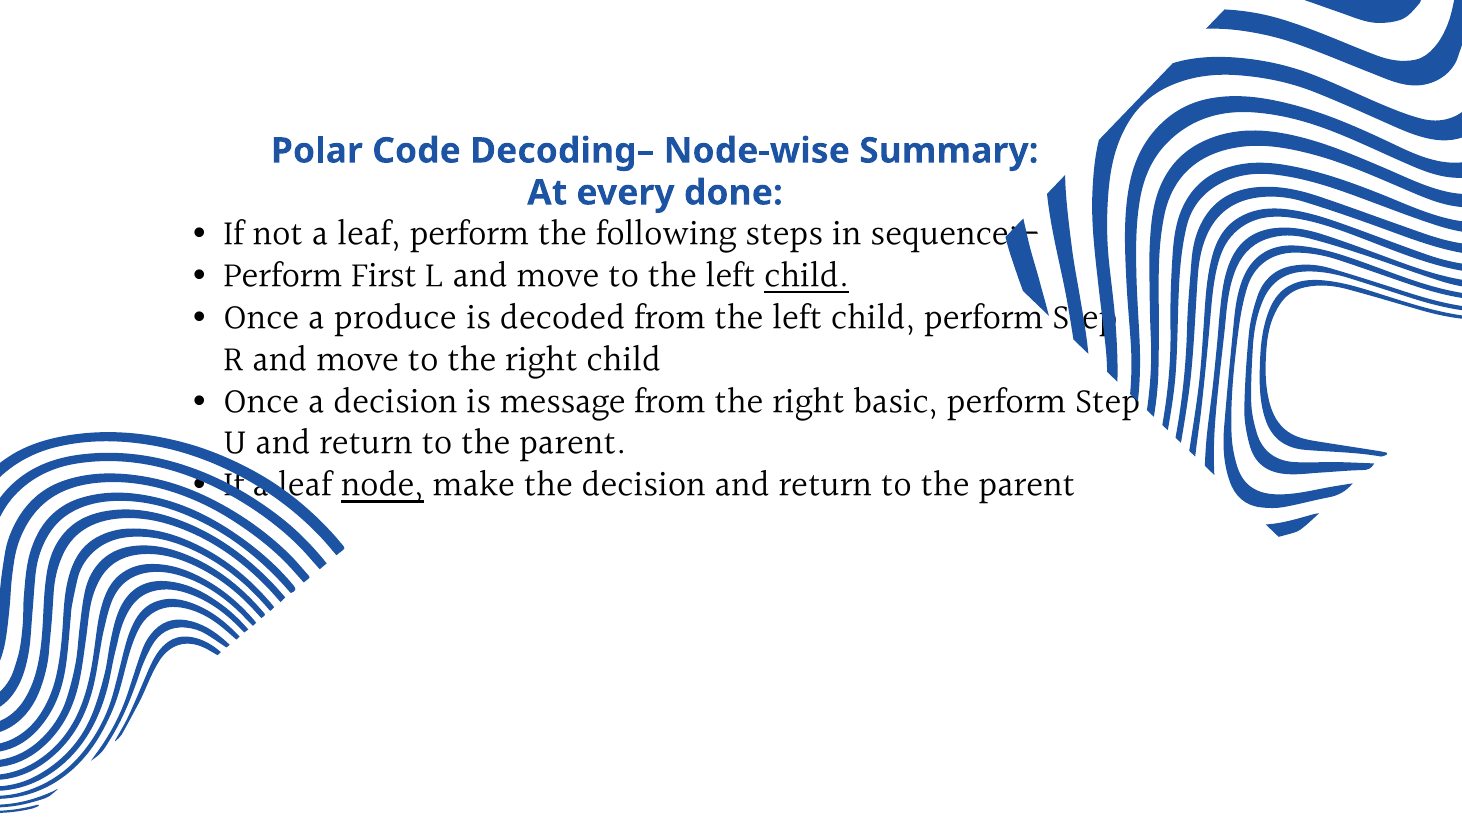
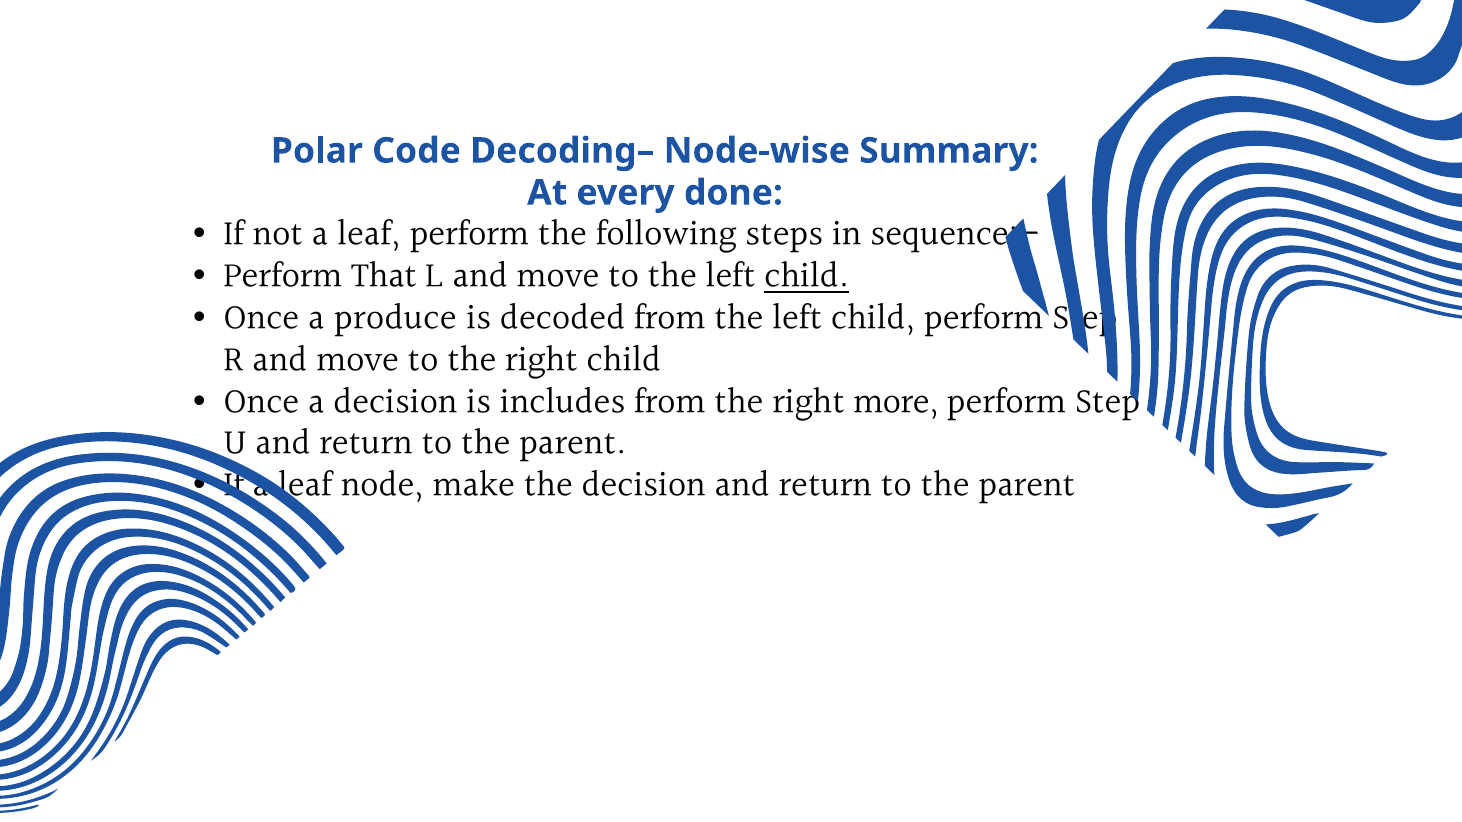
First: First -> That (384, 277)
message: message -> includes (563, 403)
basic: basic -> more (896, 403)
node underline: present -> none (382, 486)
